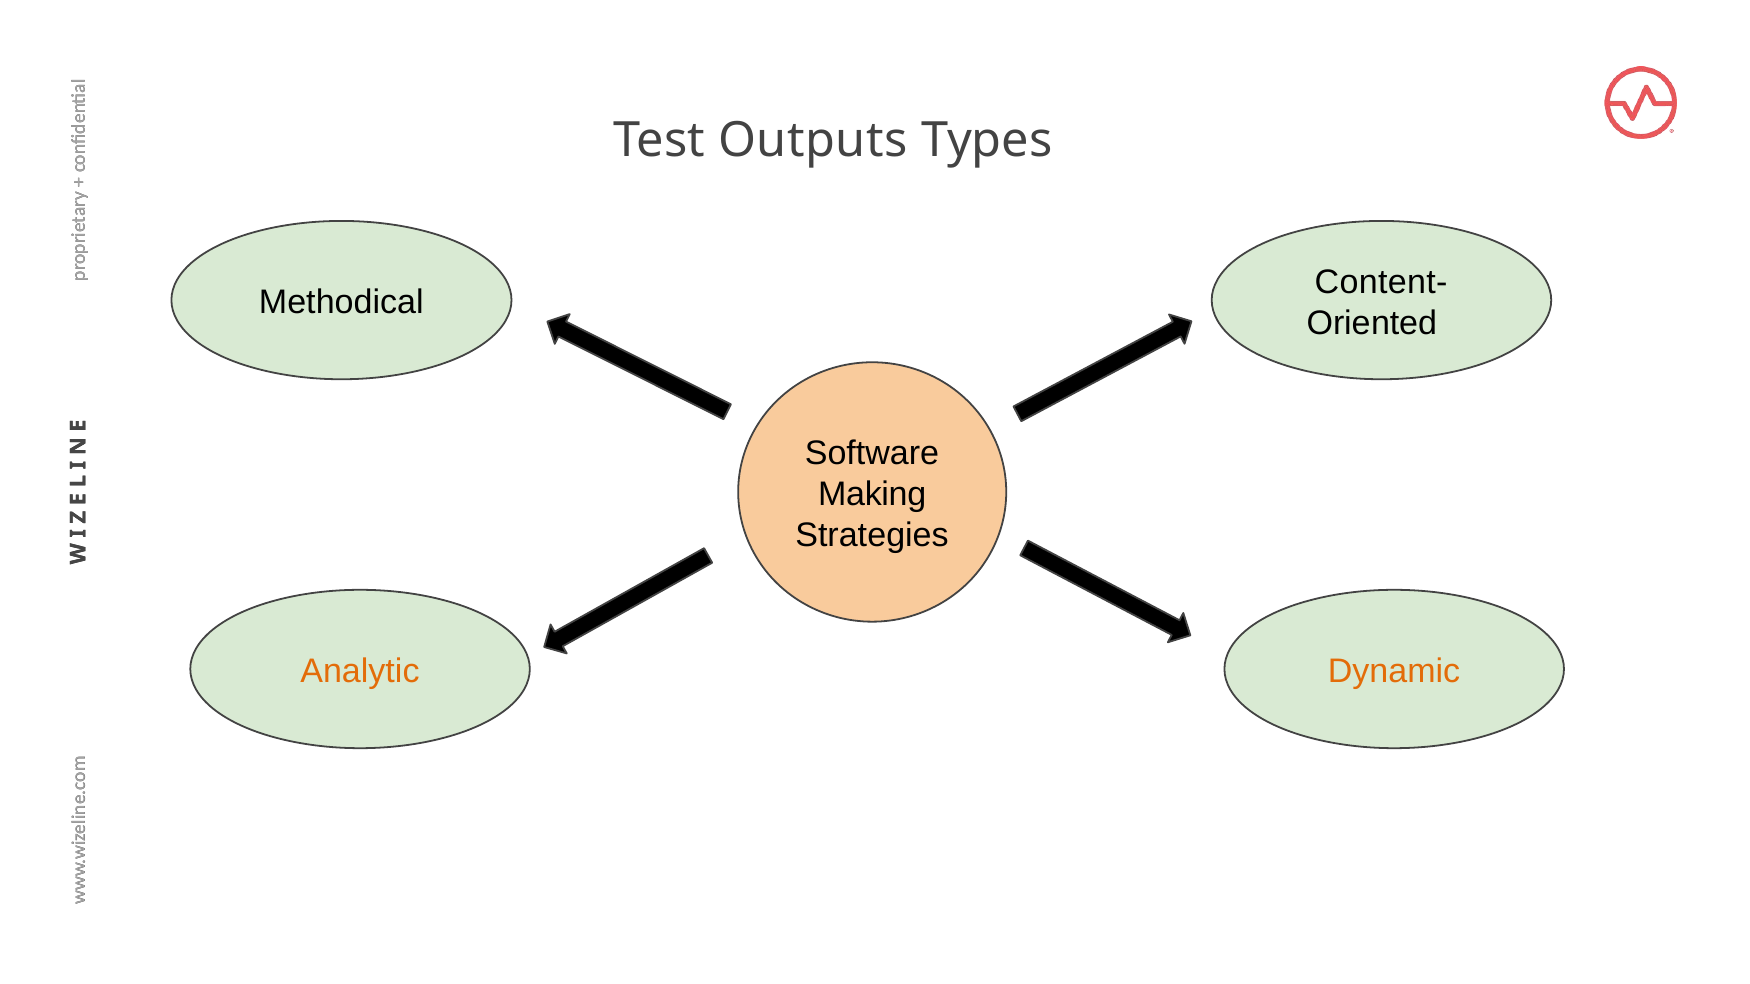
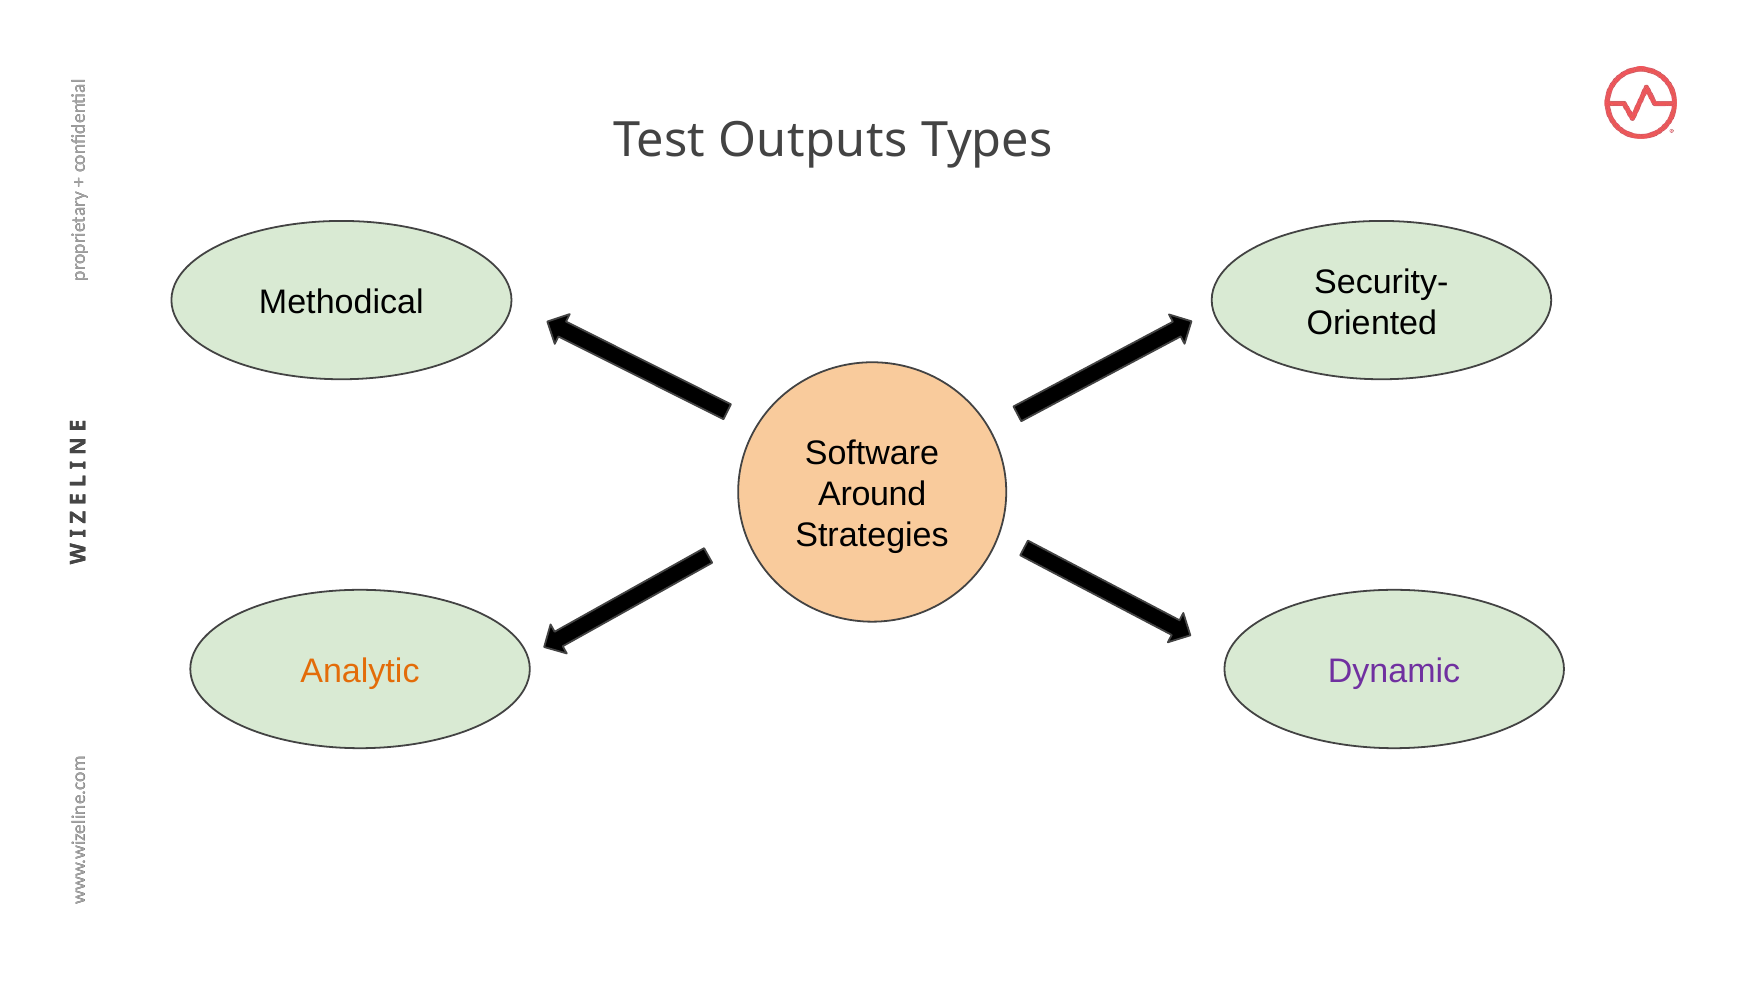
Content-: Content- -> Security- (1381, 282)
Making: Making -> Around (872, 494)
Dynamic colour: orange -> purple (1394, 672)
